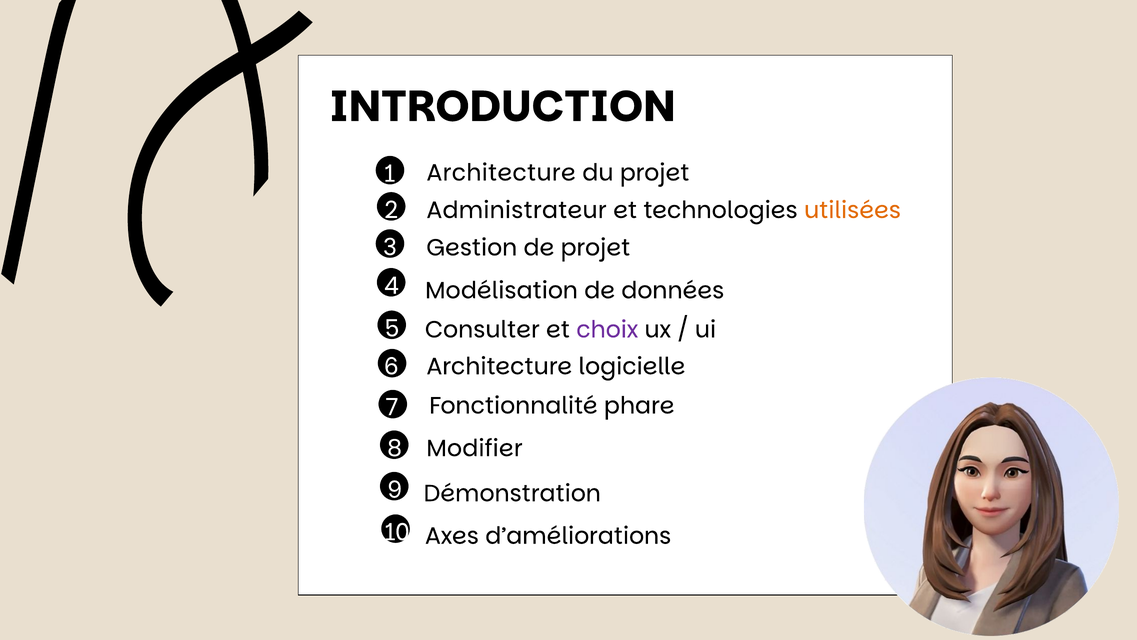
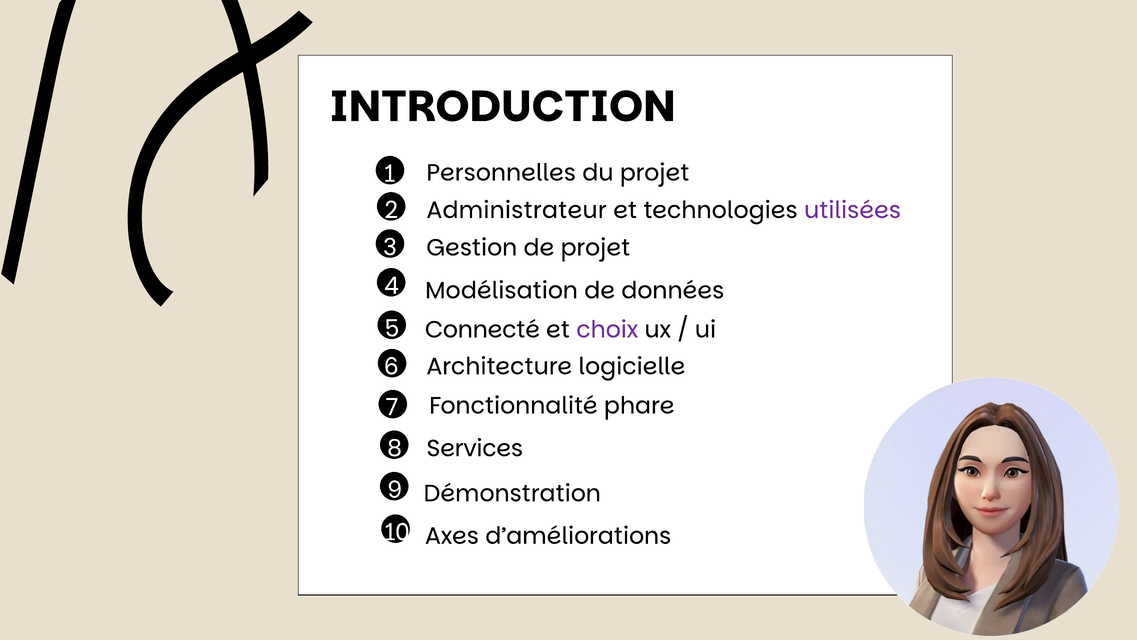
Architecture: Architecture -> Personnelles (501, 173)
utilisées colour: orange -> purple (853, 210)
Consulter: Consulter -> Connecté (482, 329)
Modifier: Modifier -> Services (475, 448)
